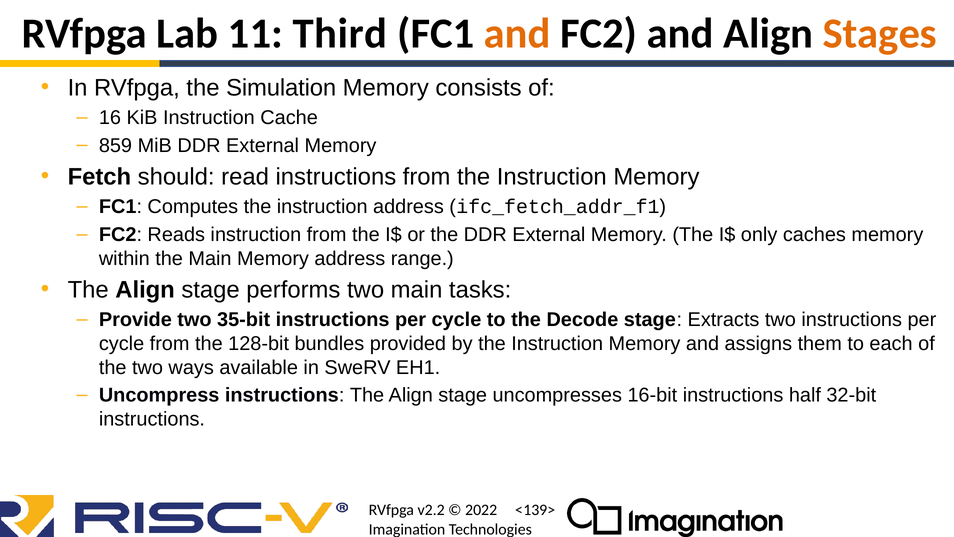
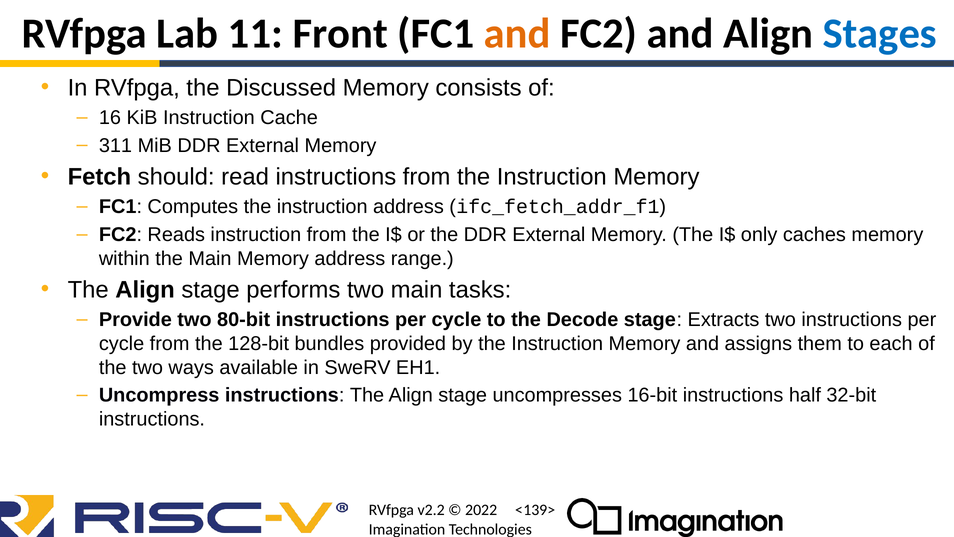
Third: Third -> Front (340, 34)
Stages colour: orange -> blue (880, 34)
Simulation: Simulation -> Discussed (281, 88)
859: 859 -> 311 (115, 145)
35-bit: 35-bit -> 80-bit (244, 320)
